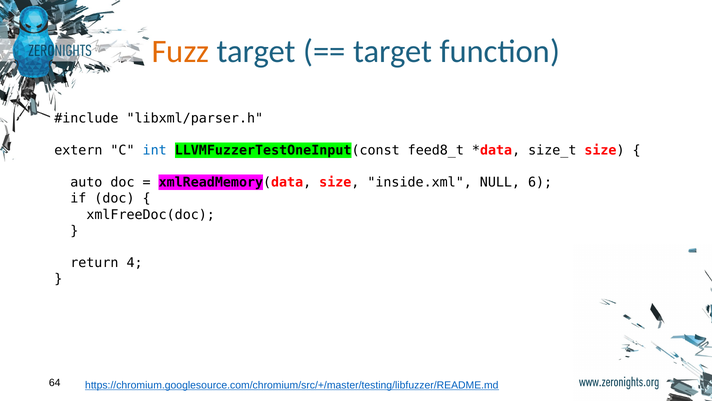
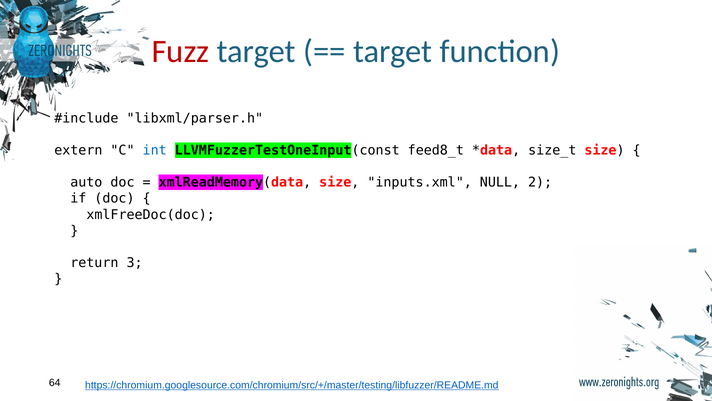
Fuzz colour: orange -> red (180, 52)
inside.xml: inside.xml -> inputs.xml (420, 182)
6: 6 -> 2 (540, 182)
4: 4 -> 3 (135, 262)
